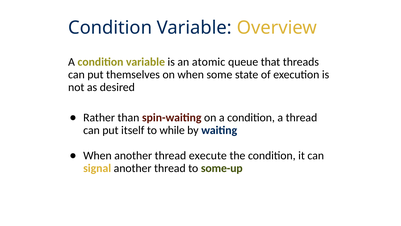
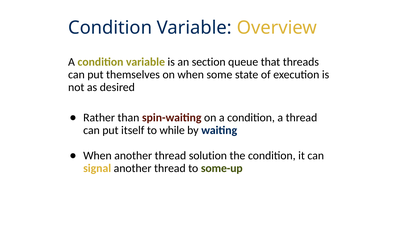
atomic: atomic -> section (209, 62)
execute: execute -> solution (208, 155)
